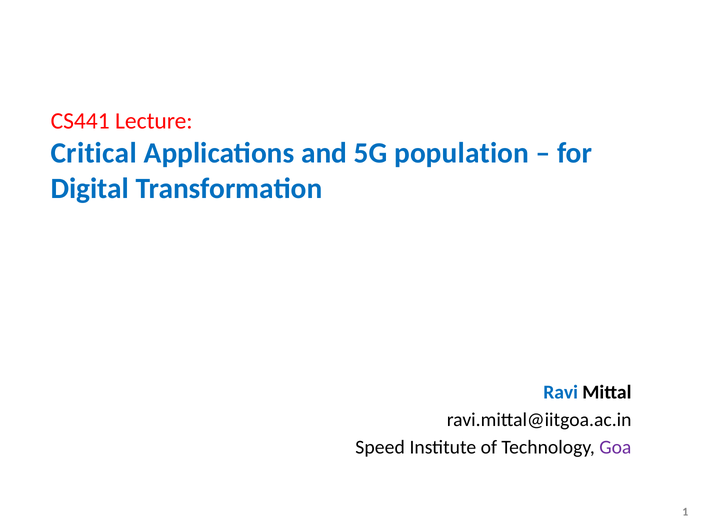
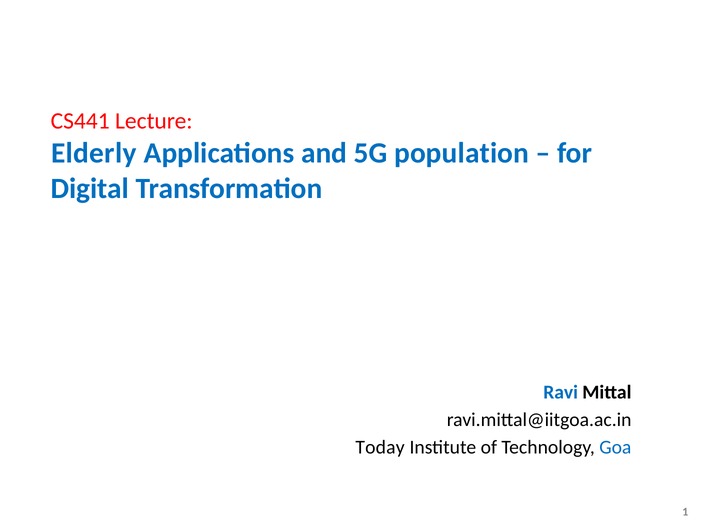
Critical: Critical -> Elderly (94, 153)
Speed: Speed -> Today (380, 448)
Goa colour: purple -> blue (615, 448)
